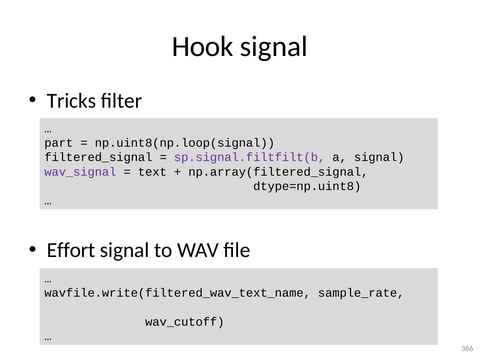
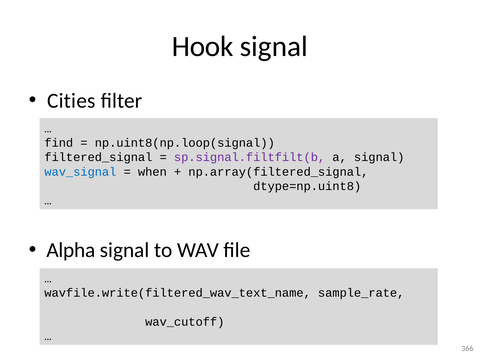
Tricks: Tricks -> Cities (71, 101)
part: part -> find (59, 143)
wav_signal colour: purple -> blue (80, 172)
text: text -> when (152, 172)
Effort: Effort -> Alpha (71, 250)
